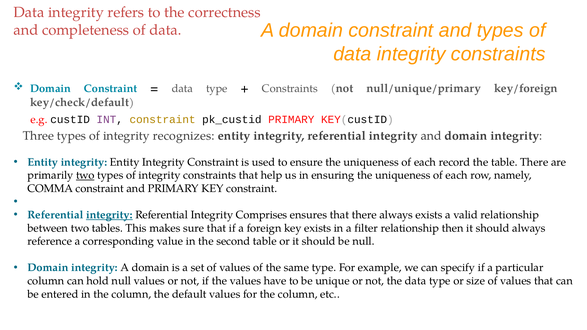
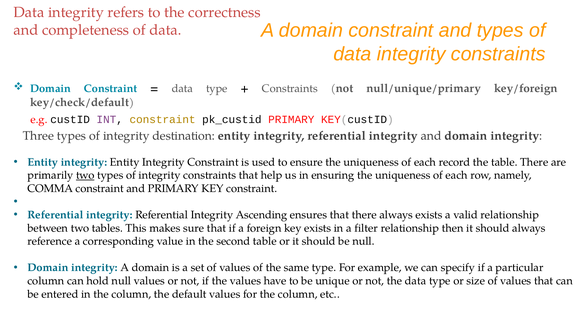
recognizes: recognizes -> destination (184, 136)
integrity underline: present -> none (109, 215)
Comprises: Comprises -> Ascending (262, 215)
